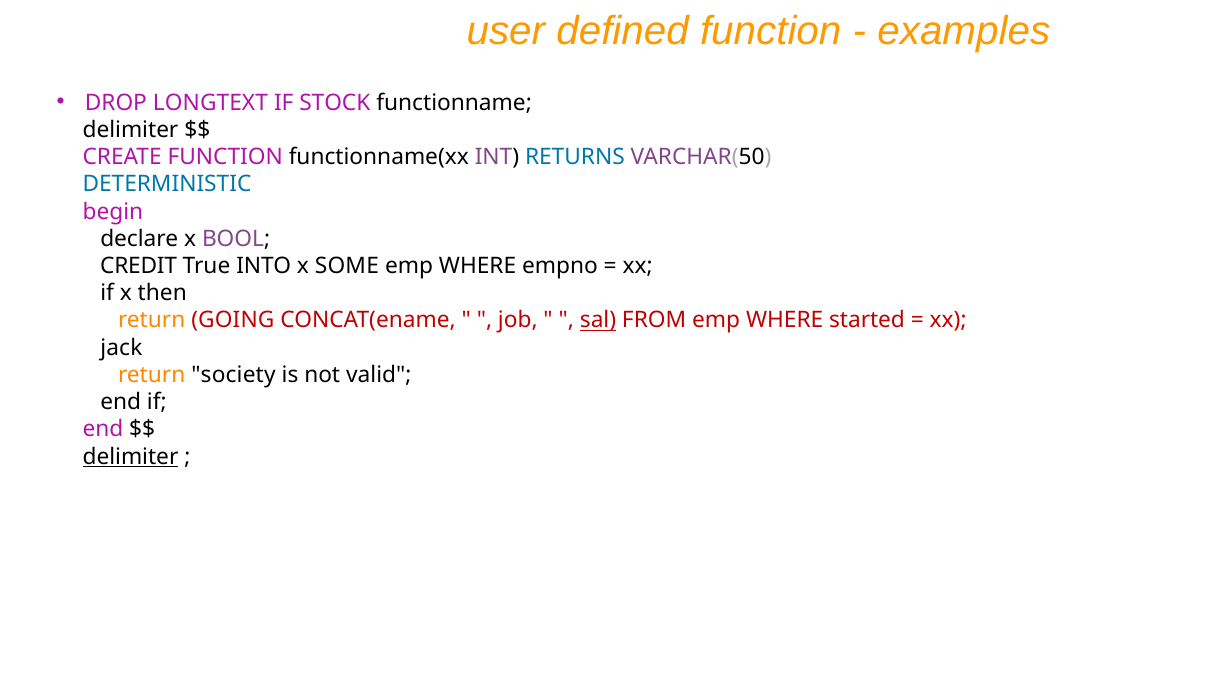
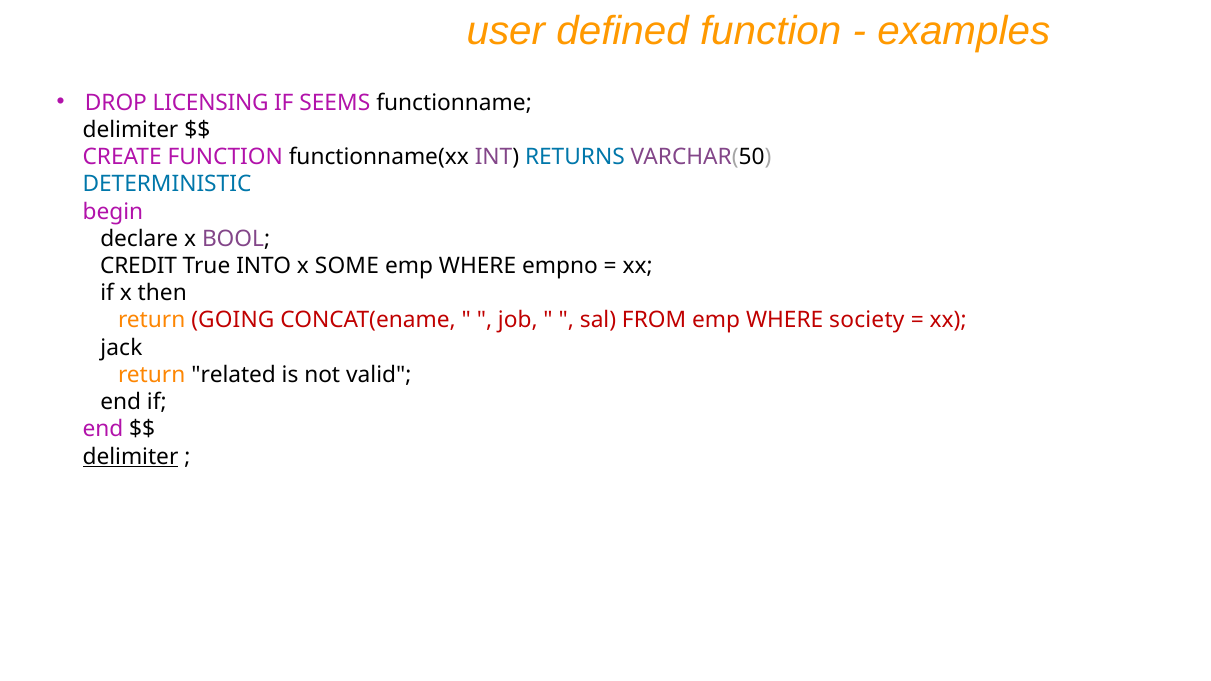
LONGTEXT: LONGTEXT -> LICENSING (211, 103)
STOCK: STOCK -> SEEMS (335, 103)
sal underline: present -> none (598, 321)
started: started -> society (867, 321)
society: society -> related (234, 375)
